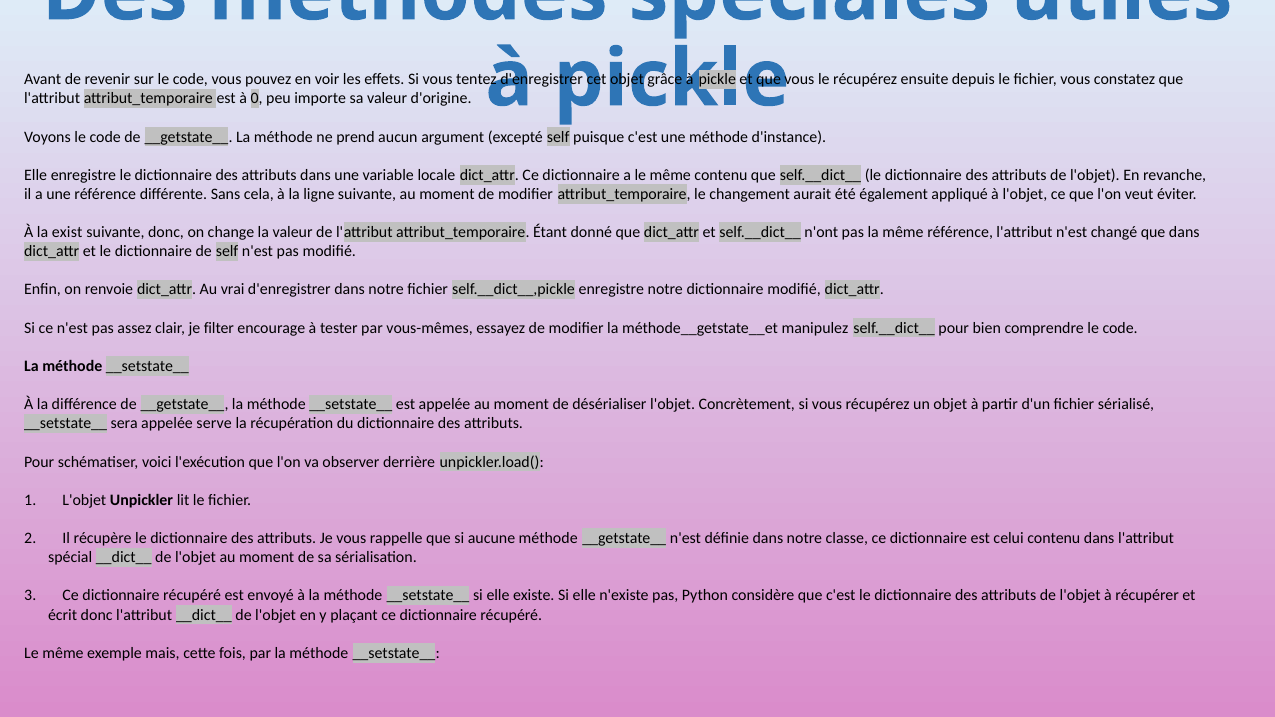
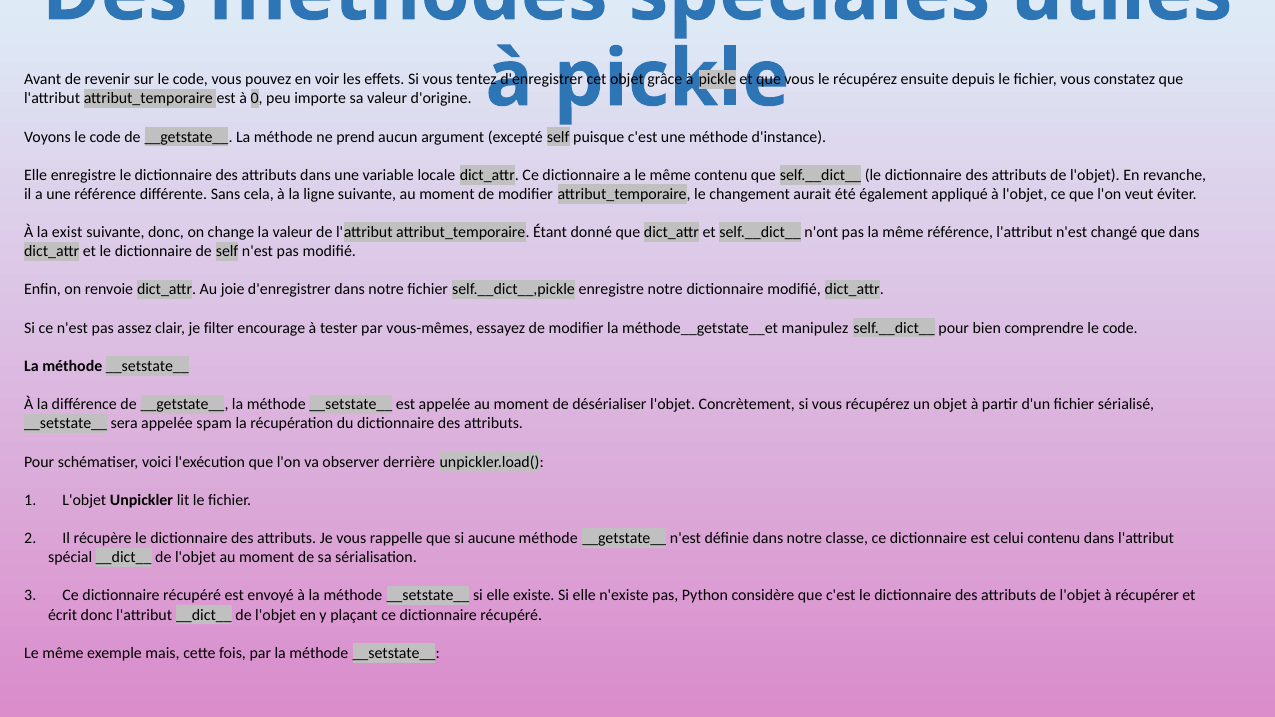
vrai: vrai -> joie (233, 290)
serve: serve -> spam (214, 424)
